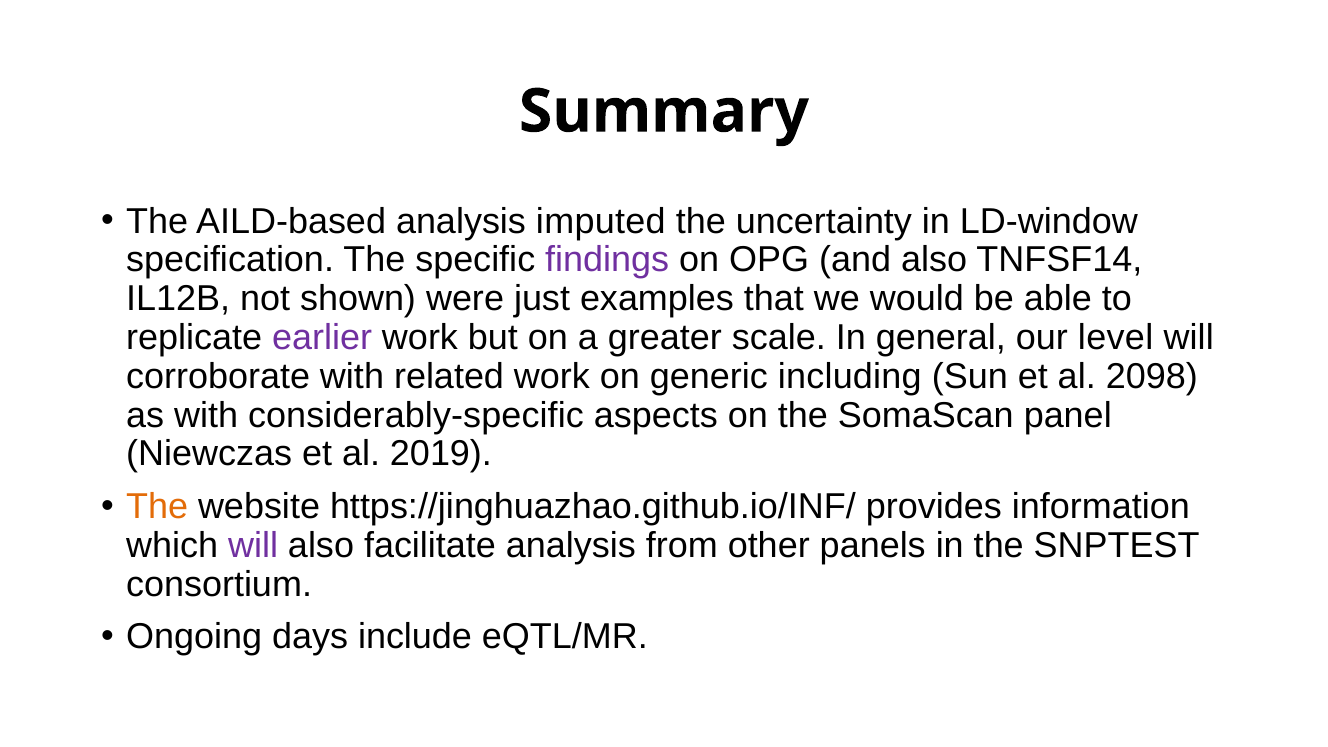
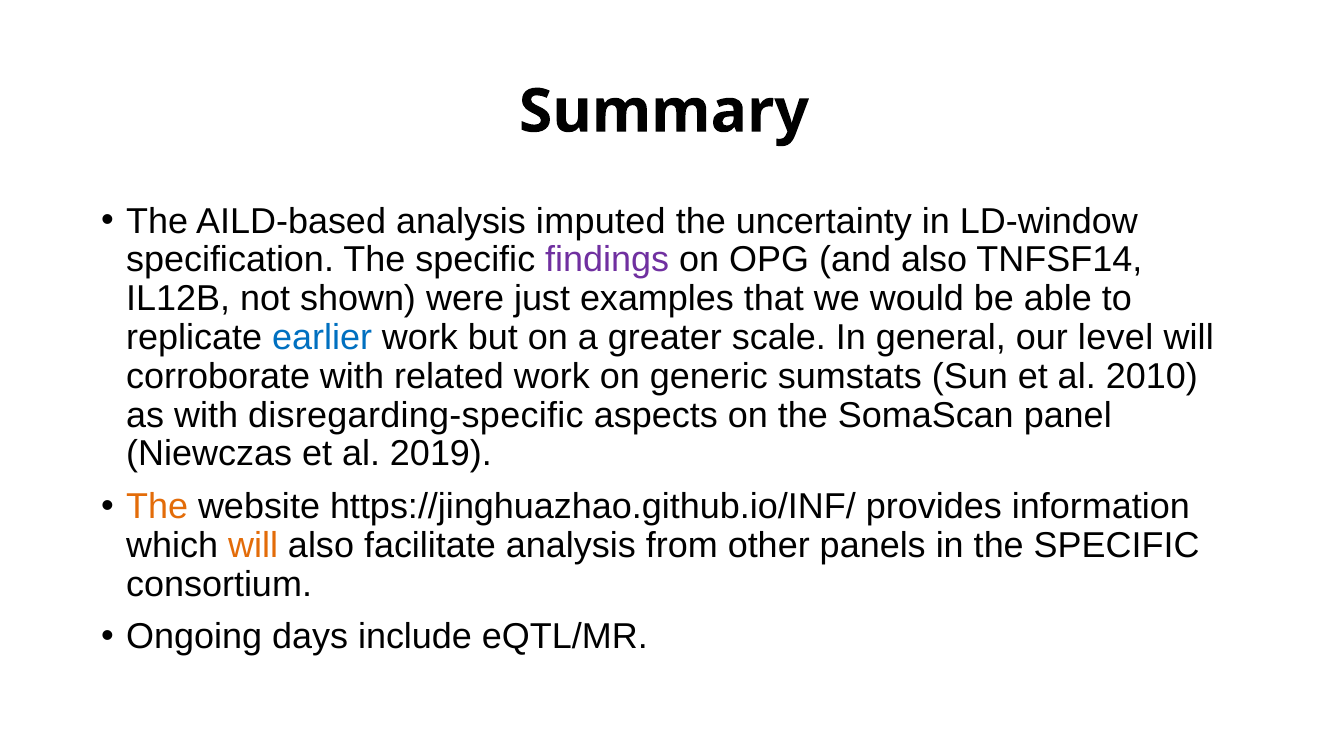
earlier colour: purple -> blue (322, 338)
including: including -> sumstats (850, 376)
2098: 2098 -> 2010 (1152, 376)
considerably-specific: considerably-specific -> disregarding-specific (416, 415)
will colour: purple -> orange (253, 546)
in the SNPTEST: SNPTEST -> SPECIFIC (1117, 546)
